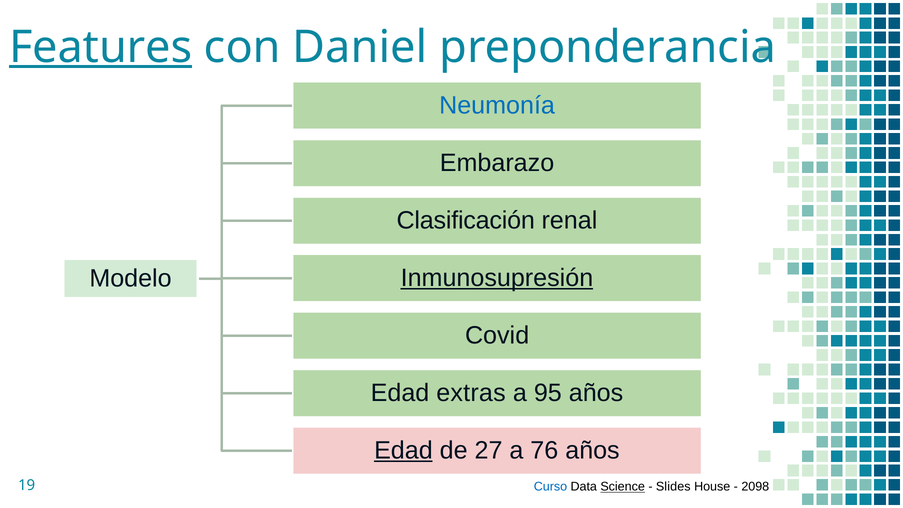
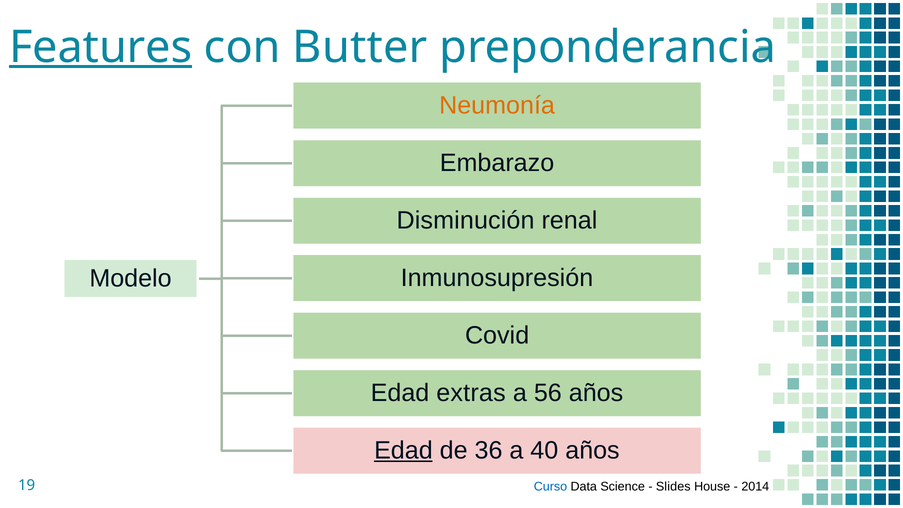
Daniel: Daniel -> Butter (360, 47)
Neumonía colour: blue -> orange (497, 105)
Clasificación: Clasificación -> Disminución (466, 221)
Inmunosupresión underline: present -> none (497, 278)
95: 95 -> 56 (548, 393)
27: 27 -> 36 (489, 451)
76: 76 -> 40 (544, 451)
Science underline: present -> none (623, 487)
2098: 2098 -> 2014 (755, 487)
